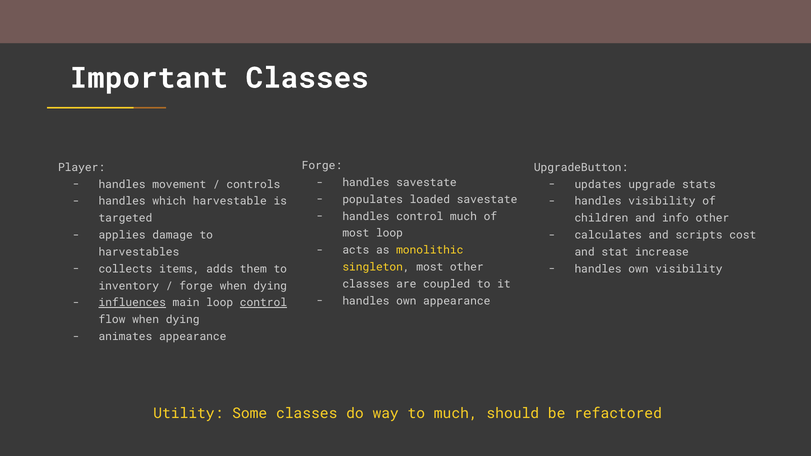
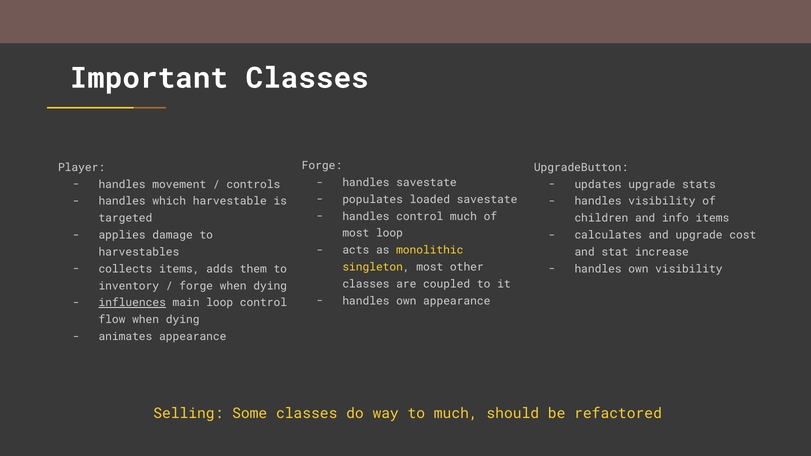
info other: other -> items (712, 218)
and scripts: scripts -> upgrade (699, 235)
control underline: present -> none (263, 303)
Utility: Utility -> Selling (188, 414)
